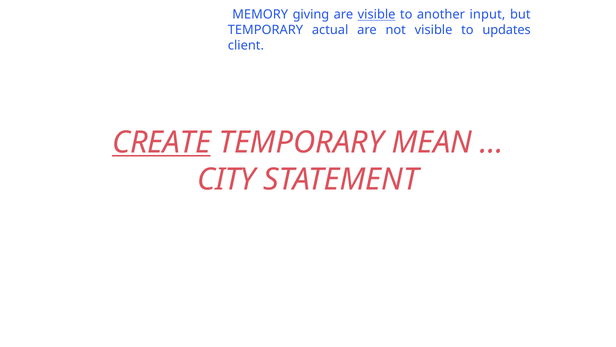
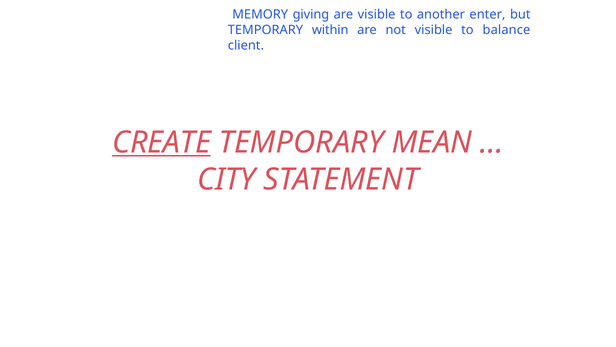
visible underline: present -> none (377, 15)
input: input -> enter (487, 15)
actual: actual -> within (330, 30)
updates: updates -> balance (506, 30)
